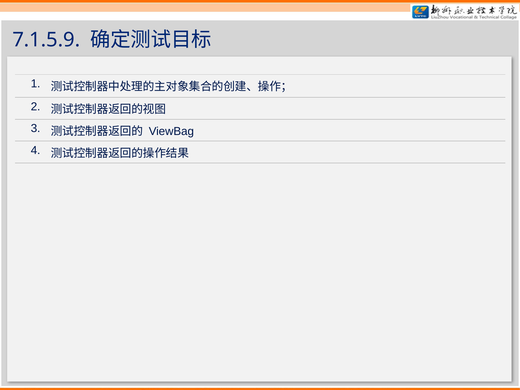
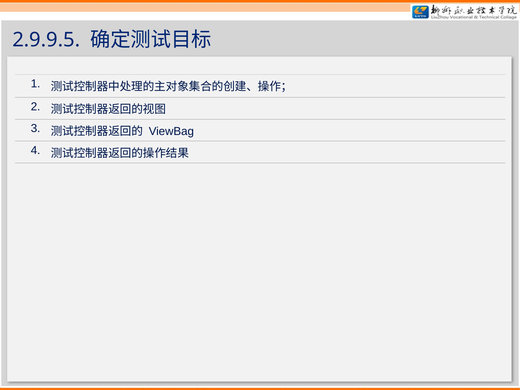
7.1.5.9: 7.1.5.9 -> 2.9.9.5 (46, 40)
